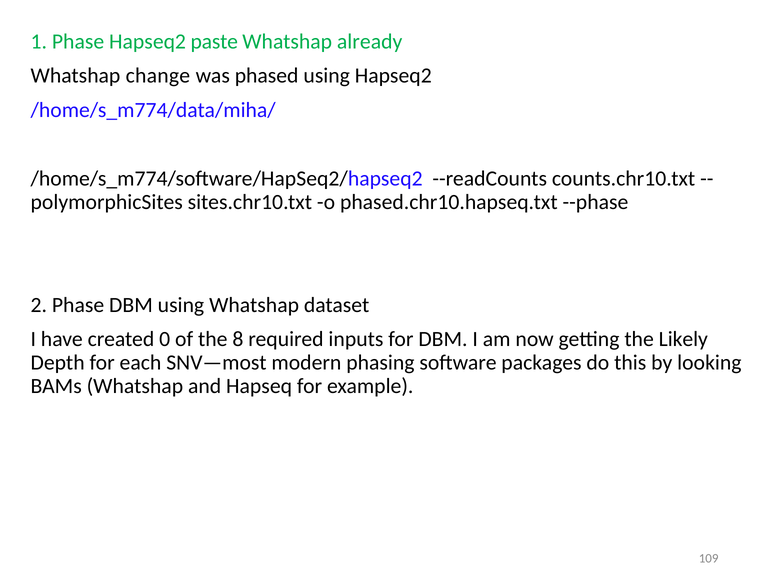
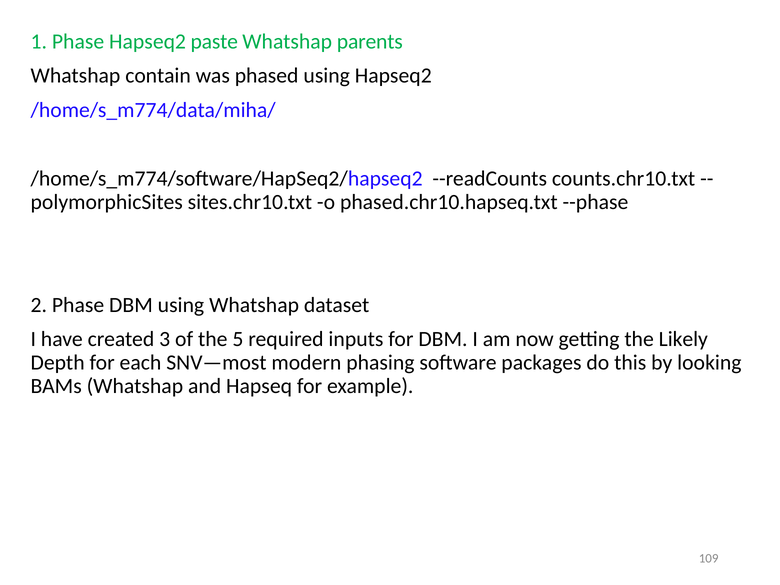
already: already -> parents (370, 42)
change: change -> contain (158, 76)
0: 0 -> 3 (165, 339)
8: 8 -> 5 (238, 339)
